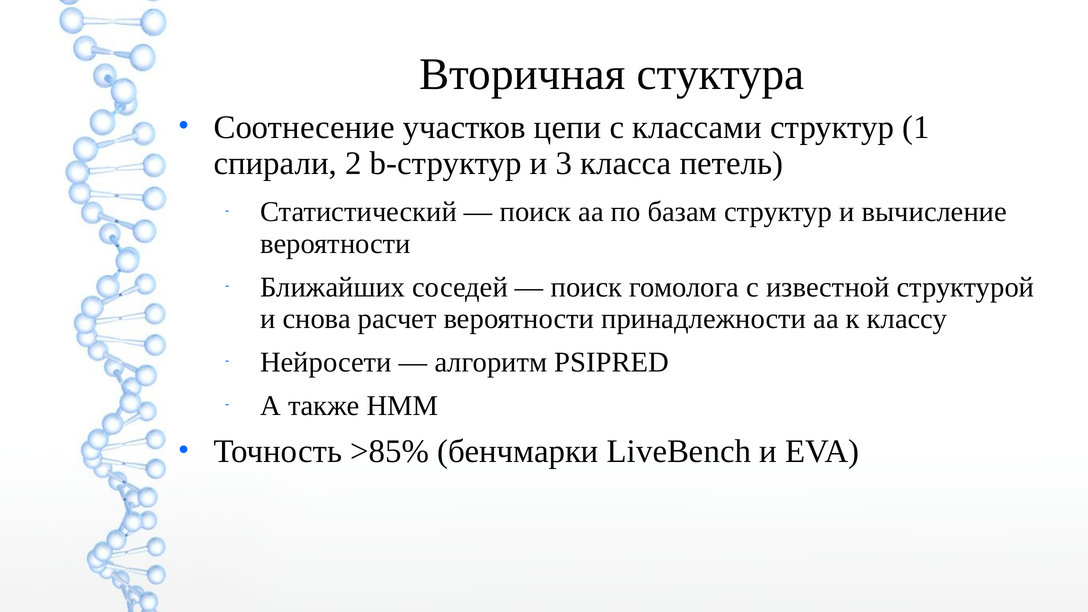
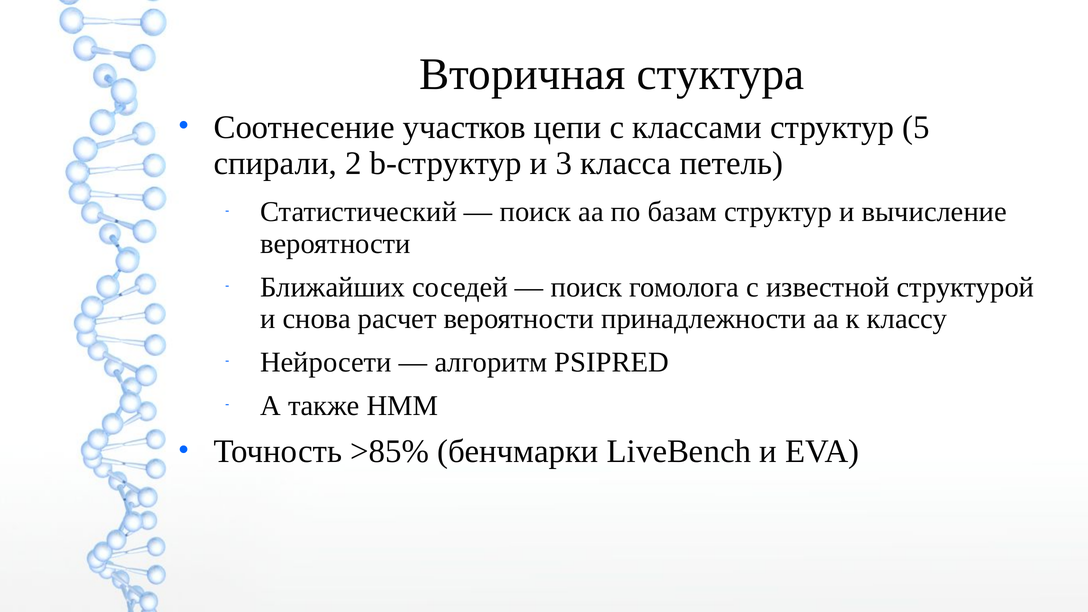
1: 1 -> 5 (916, 127)
